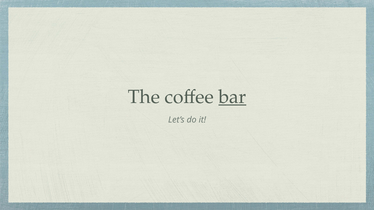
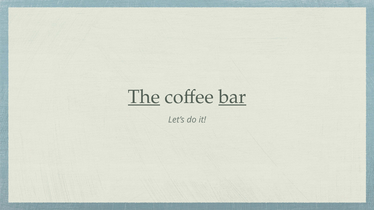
The underline: none -> present (144, 97)
